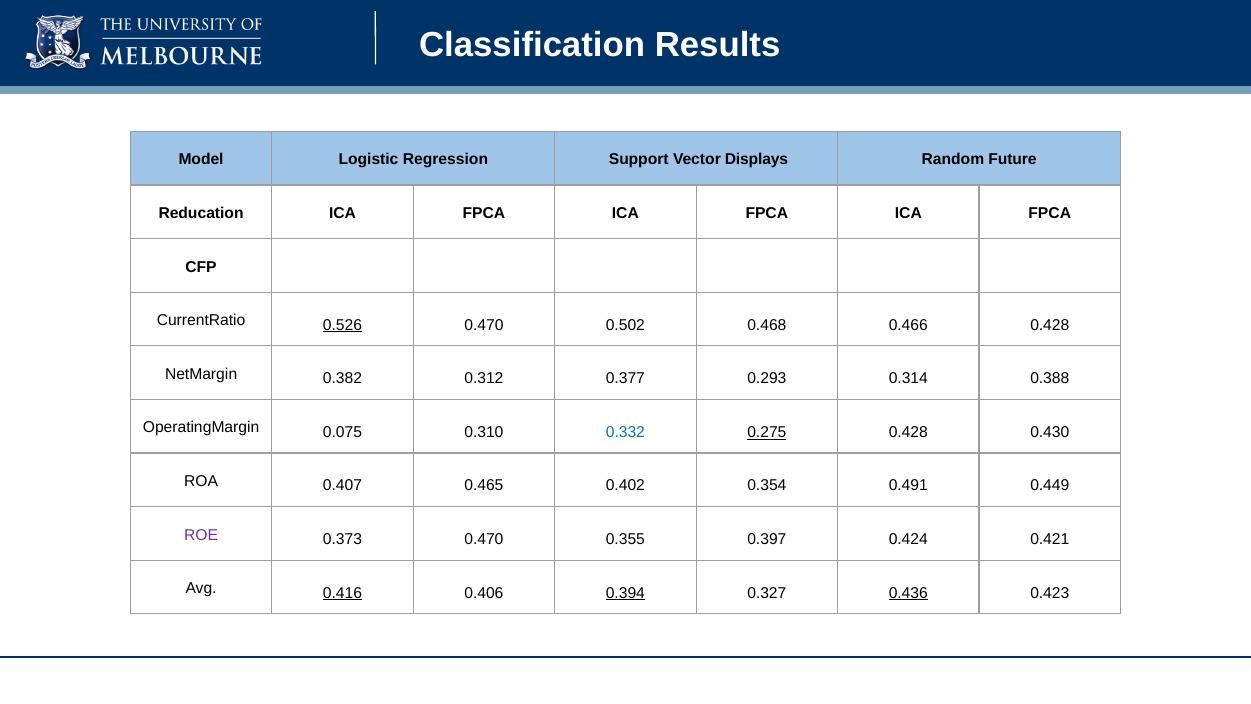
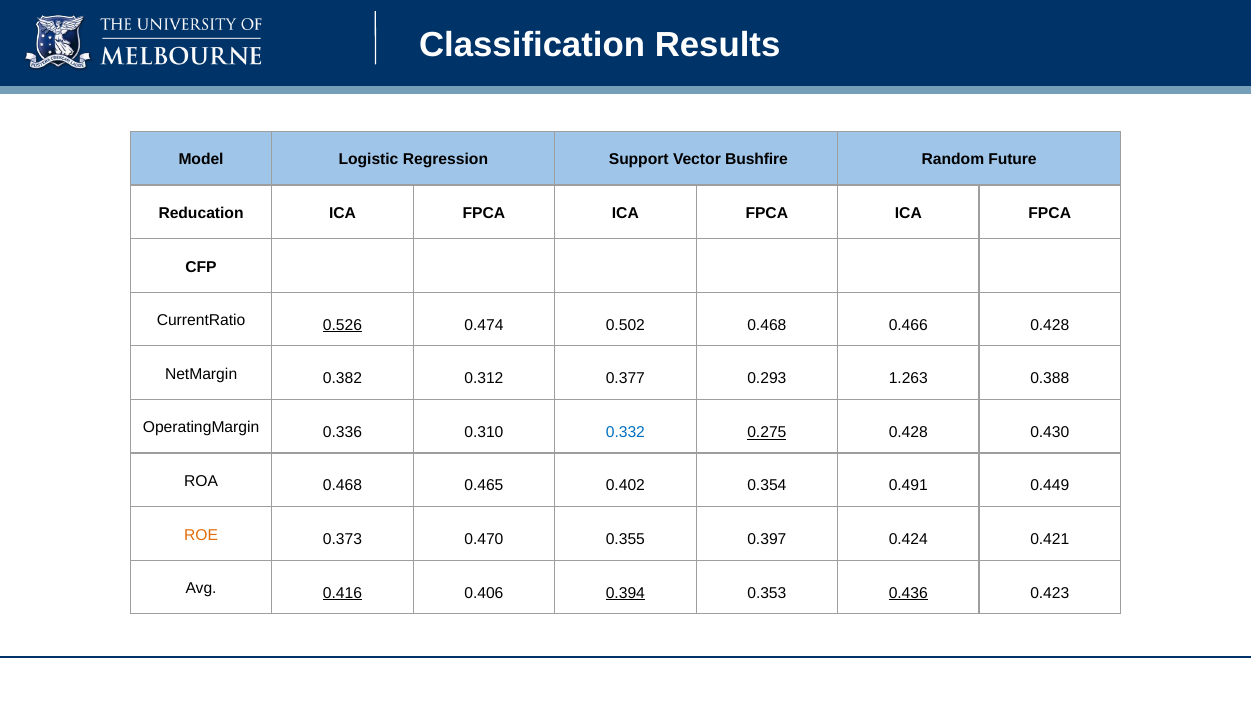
Displays: Displays -> Bushfire (756, 160)
0.526 0.470: 0.470 -> 0.474 (484, 325)
0.314: 0.314 -> 1.263 (908, 378)
0.075: 0.075 -> 0.336 (343, 432)
ROA 0.407: 0.407 -> 0.468 (343, 485)
ROE colour: purple -> orange (201, 535)
0.327: 0.327 -> 0.353 (767, 593)
